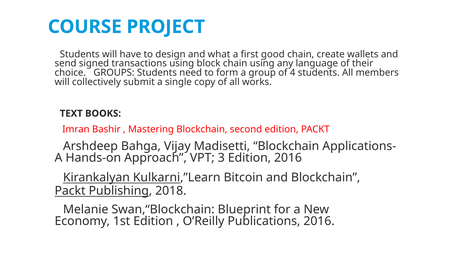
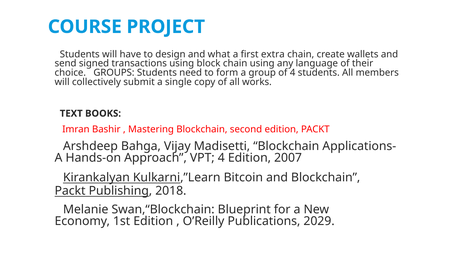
good: good -> extra (273, 54)
VPT 3: 3 -> 4 (221, 158)
Edition 2016: 2016 -> 2007 (288, 158)
Publications 2016: 2016 -> 2029 (319, 221)
